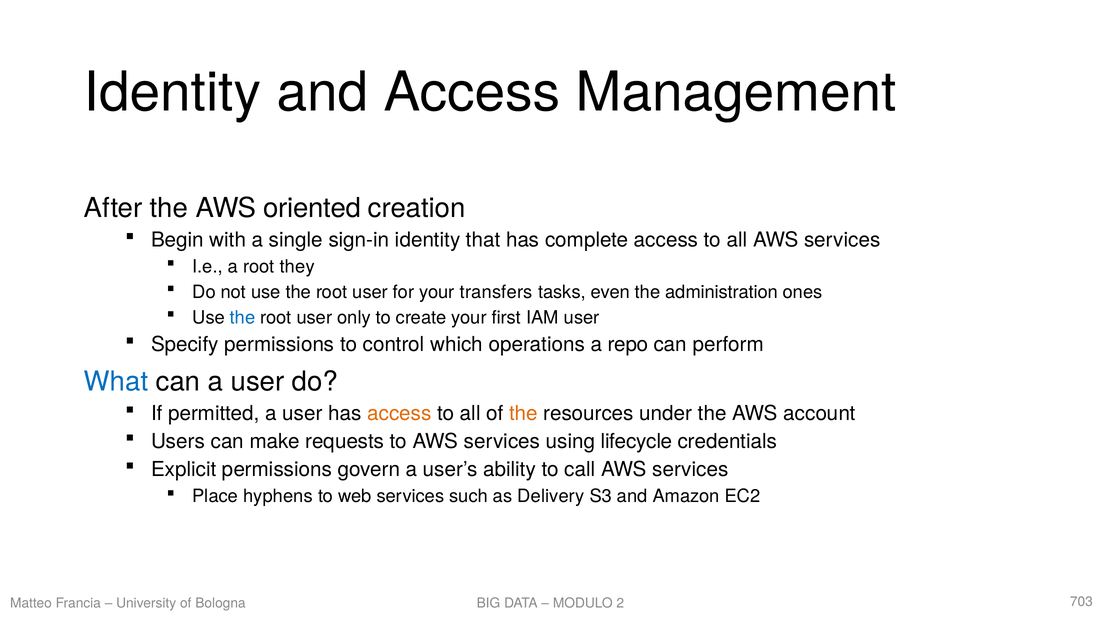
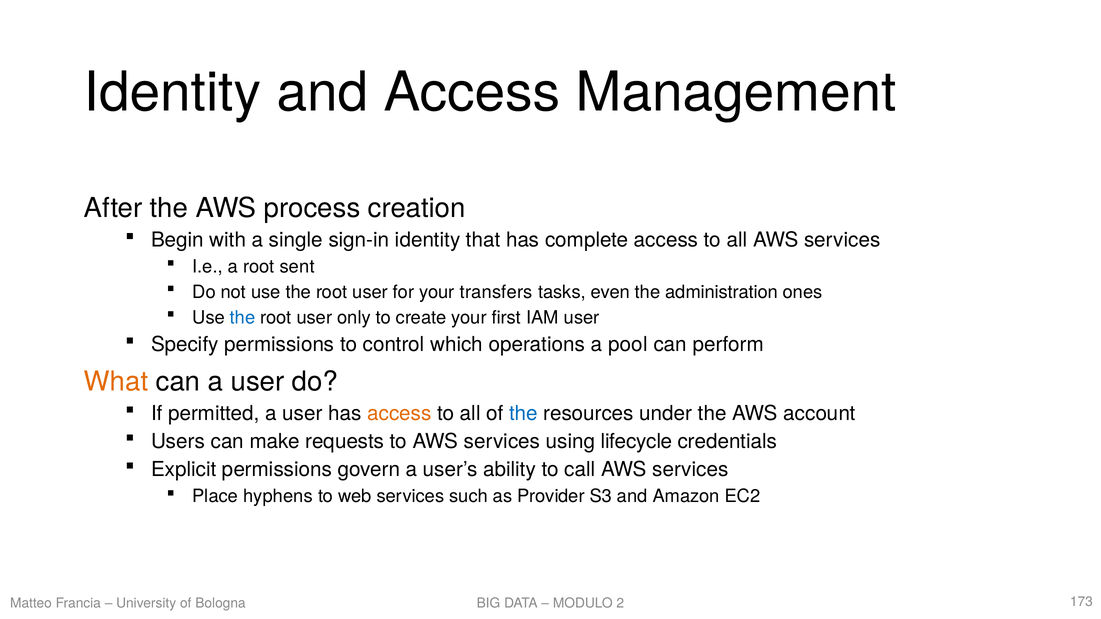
oriented: oriented -> process (312, 208)
they: they -> sent (297, 267)
repo: repo -> pool (628, 345)
What colour: blue -> orange (116, 382)
the colour: orange -> blue (523, 414)
Delivery: Delivery -> Provider (551, 497)
703: 703 -> 173 (1081, 602)
